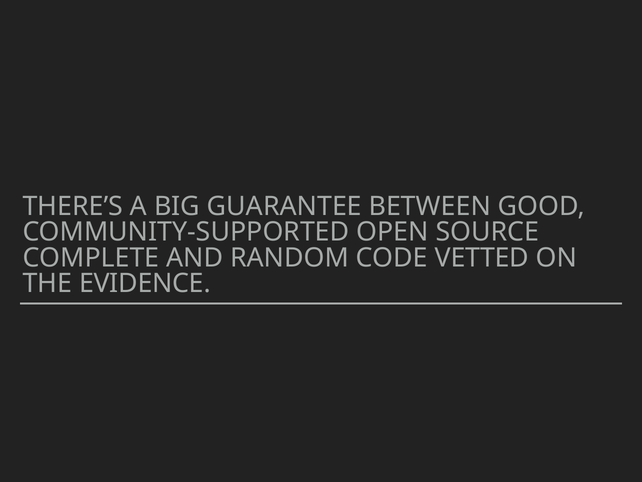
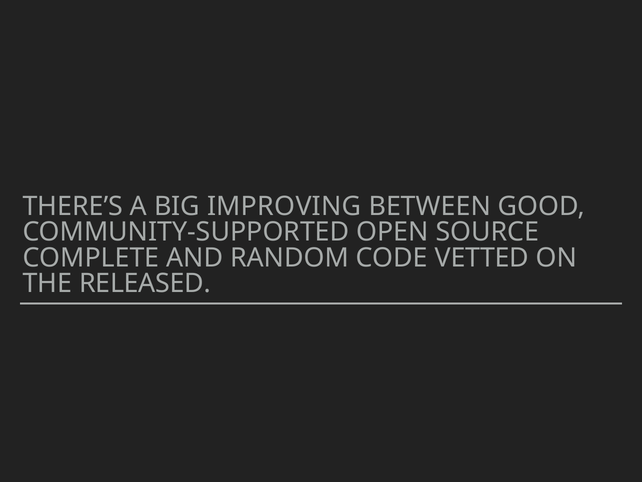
GUARANTEE: GUARANTEE -> IMPROVING (284, 206)
EVIDENCE: EVIDENCE -> RELEASED (145, 283)
